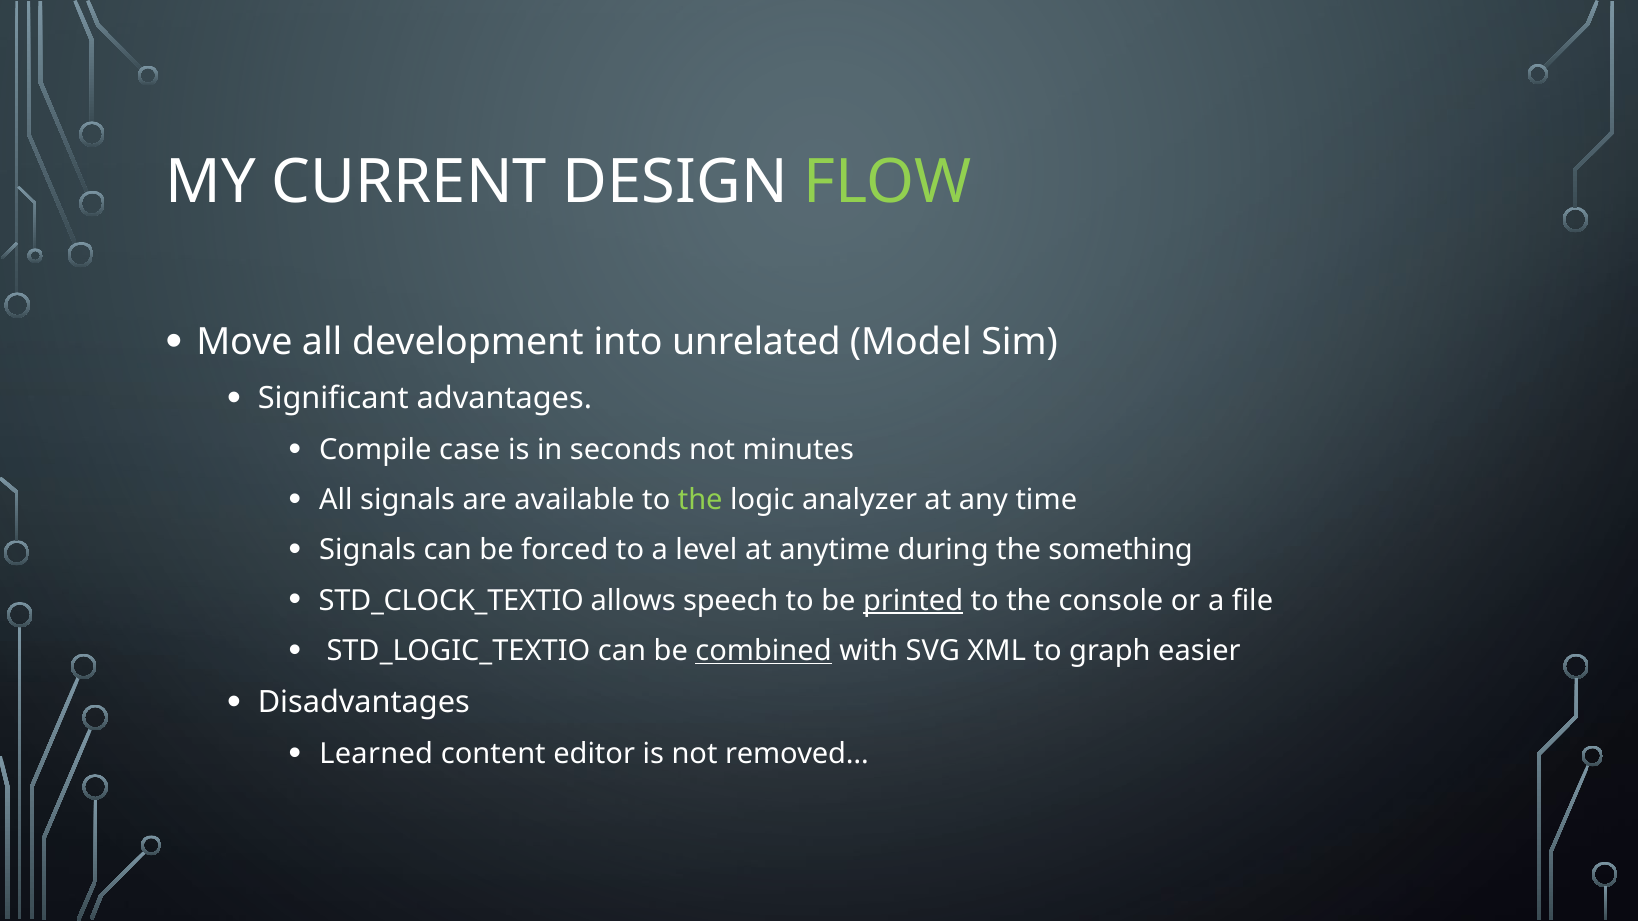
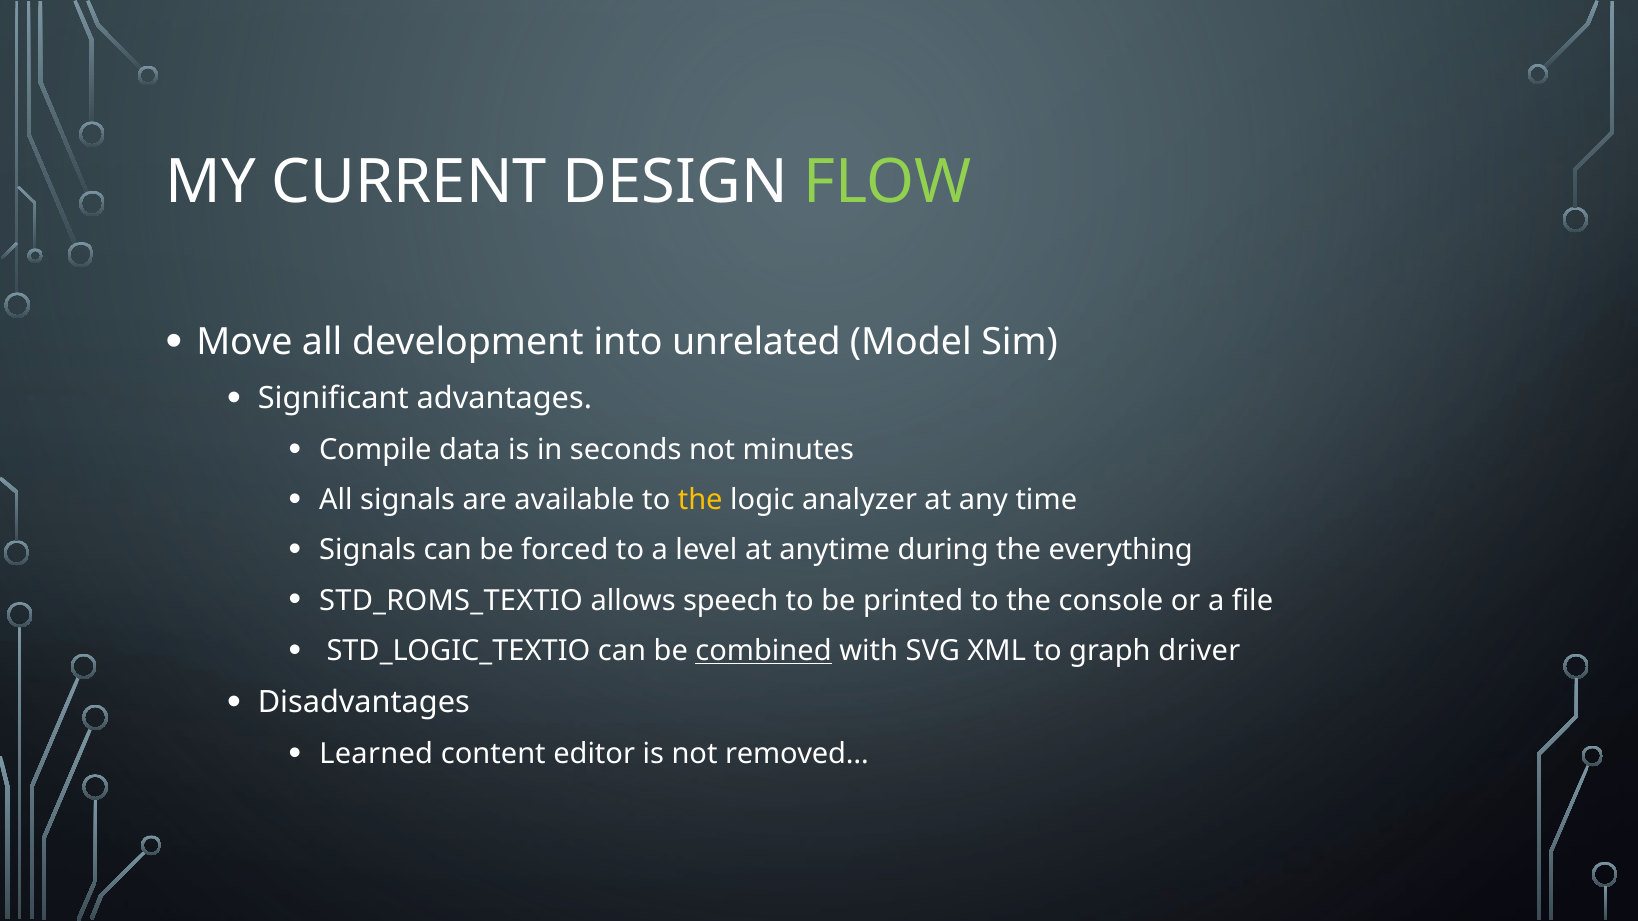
case: case -> data (470, 450)
the colour: light green -> yellow (700, 500)
something: something -> everything (1121, 551)
STD_CLOCK_TEXTIO: STD_CLOCK_TEXTIO -> STD_ROMS_TEXTIO (451, 601)
printed underline: present -> none (913, 601)
easier: easier -> driver (1199, 651)
